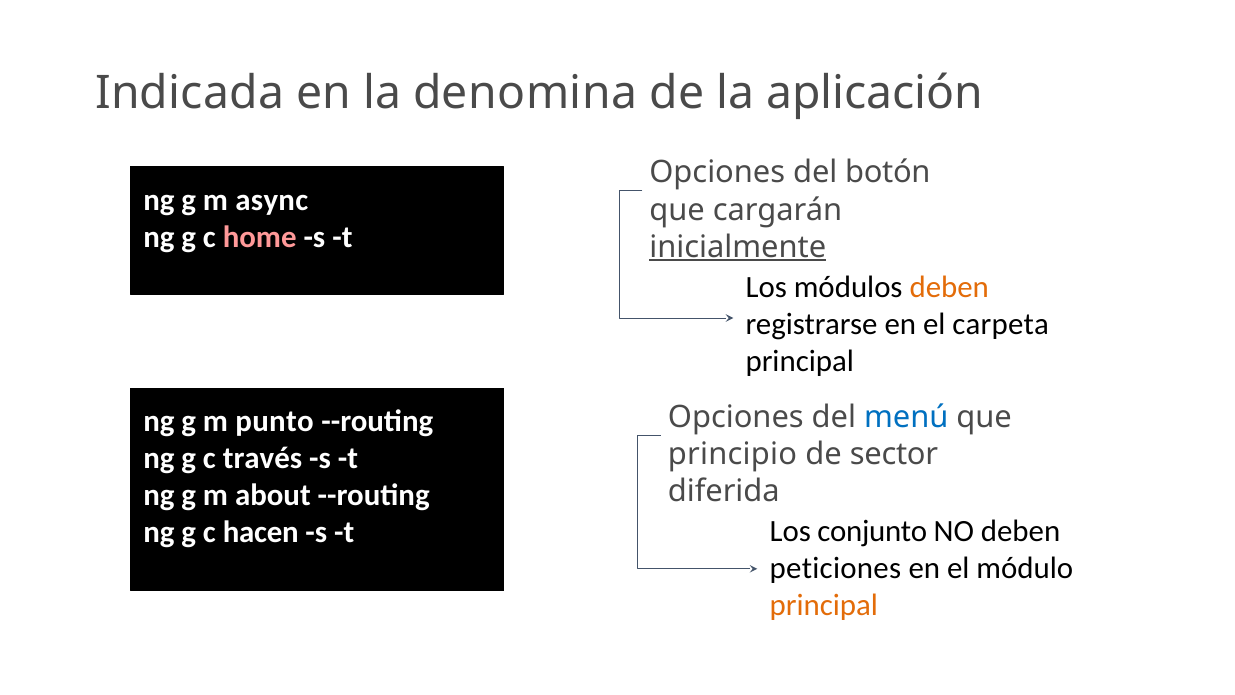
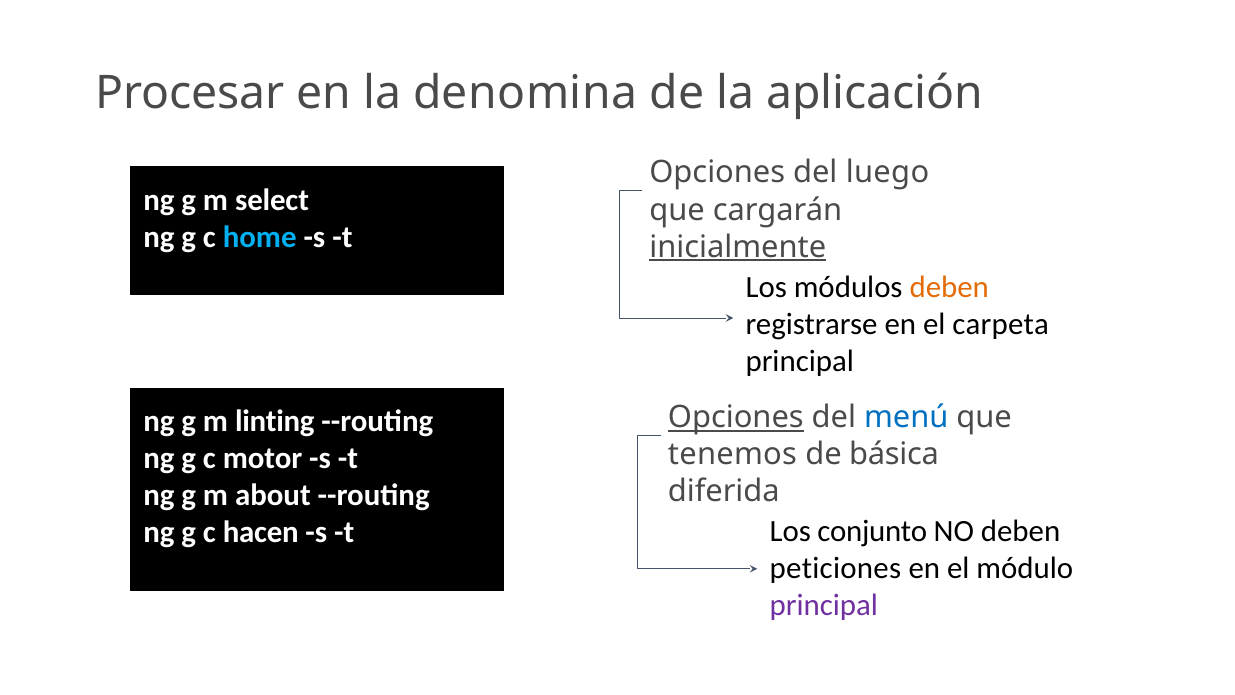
Indicada: Indicada -> Procesar (190, 94)
botón: botón -> luego (888, 173)
async: async -> select (272, 200)
home colour: pink -> light blue (260, 237)
punto: punto -> linting (275, 421)
Opciones underline: none -> present (736, 417)
través: través -> motor (263, 458)
principio: principio -> tenemos (732, 454)
sector: sector -> básica (894, 454)
principal colour: orange -> purple (824, 605)
